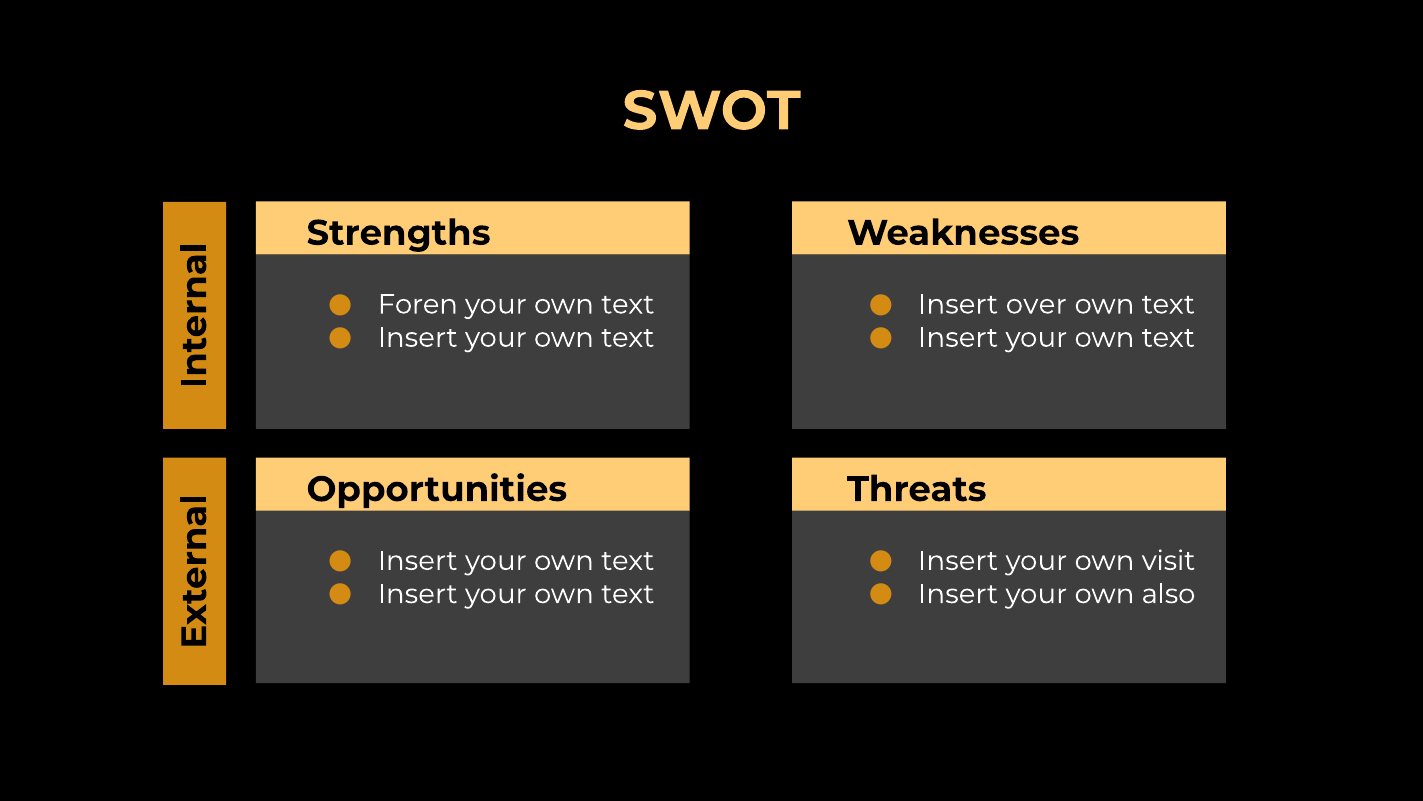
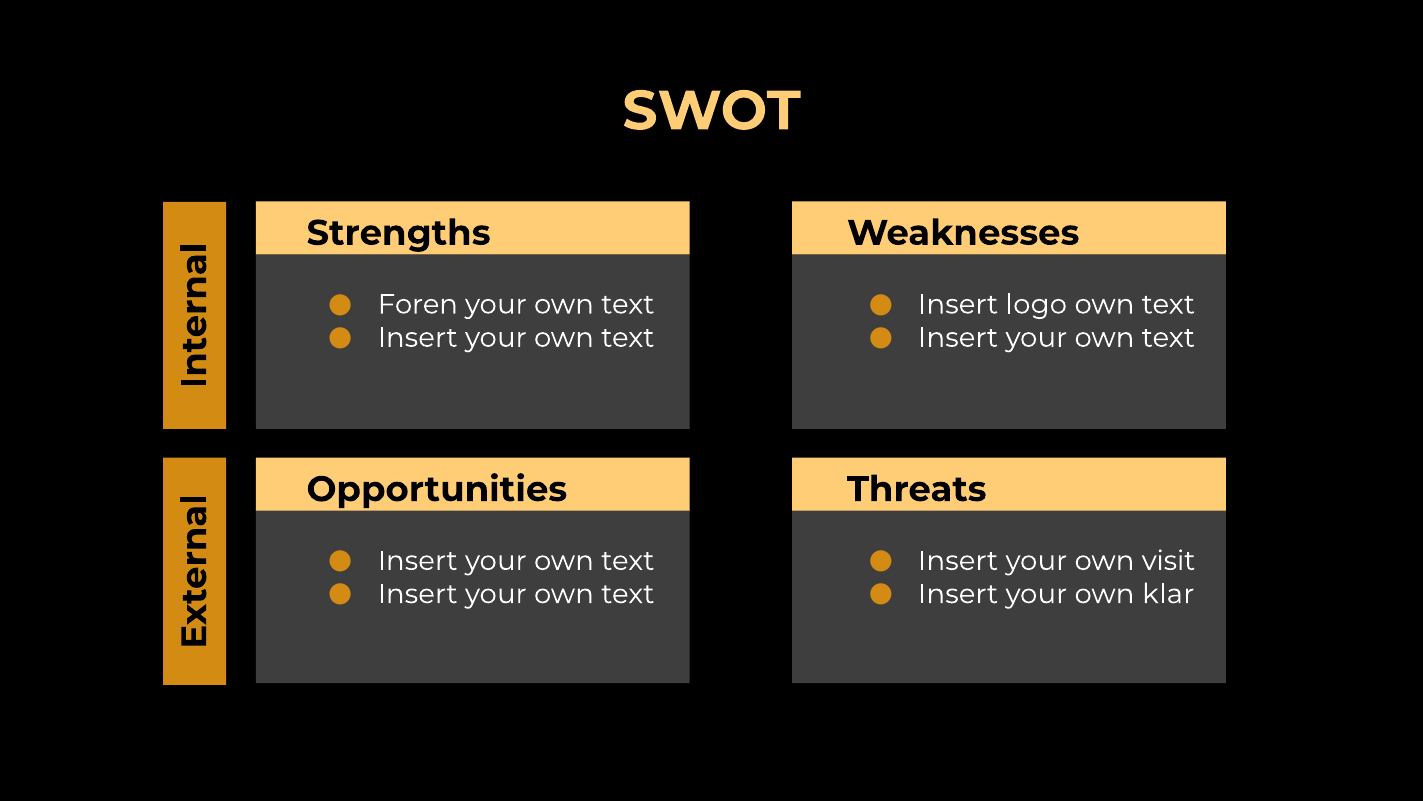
over: over -> logo (1036, 304)
also: also -> klar (1168, 594)
